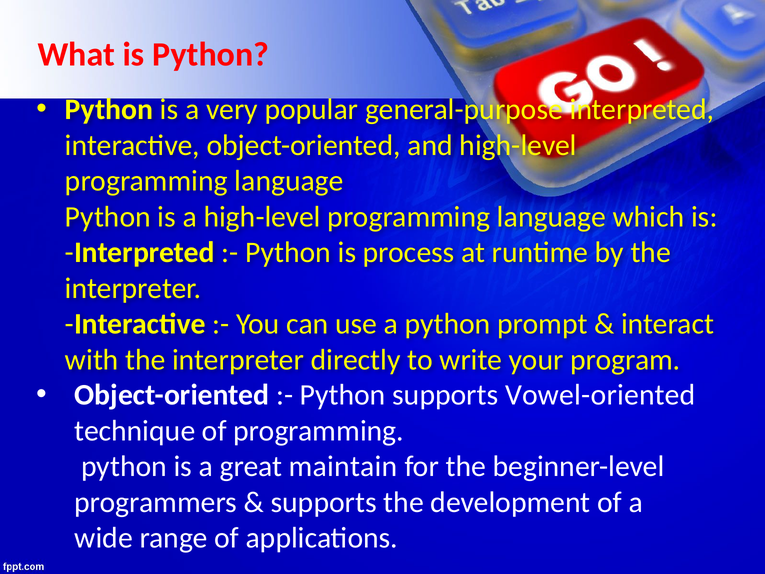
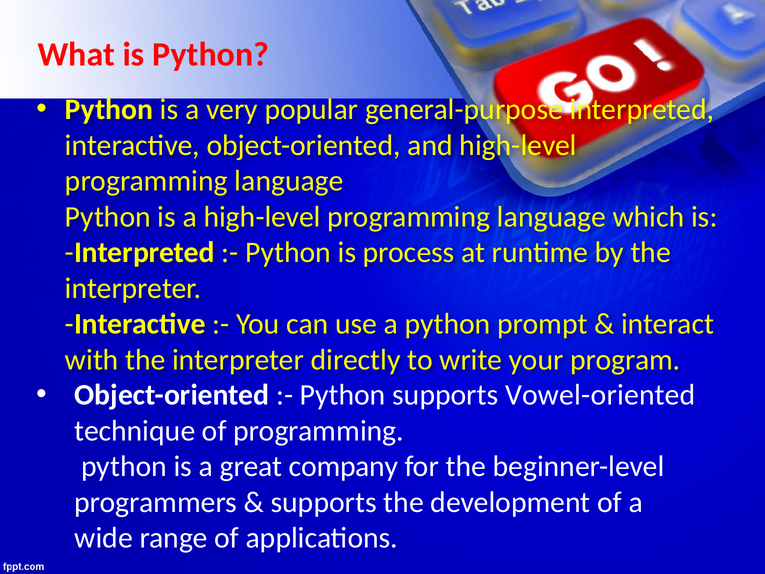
maintain: maintain -> company (344, 466)
